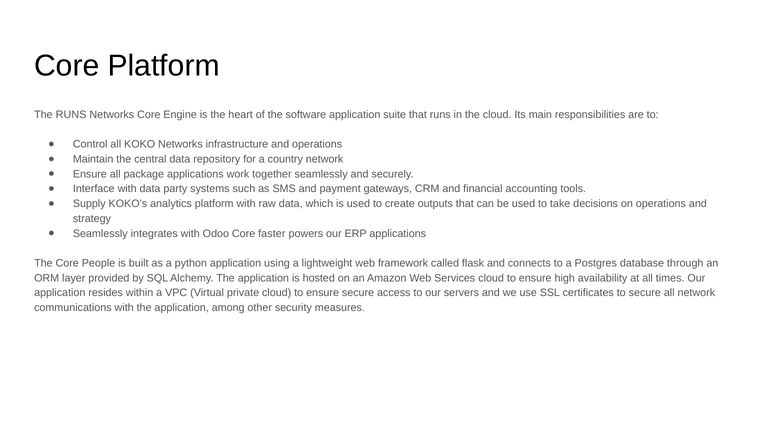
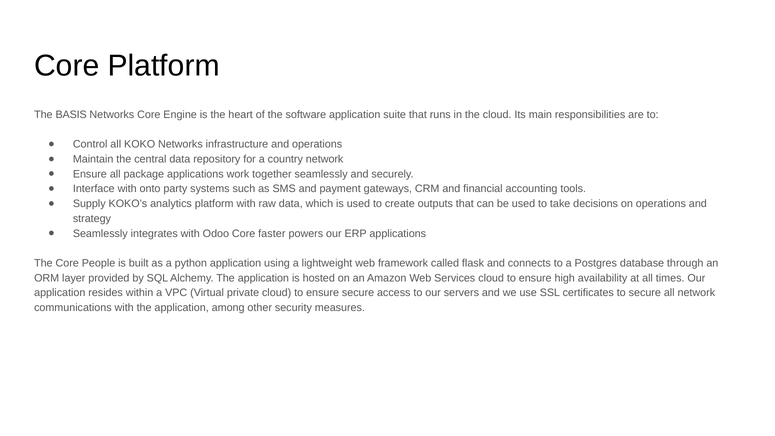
The RUNS: RUNS -> BASIS (71, 115)
with data: data -> onto (150, 189)
